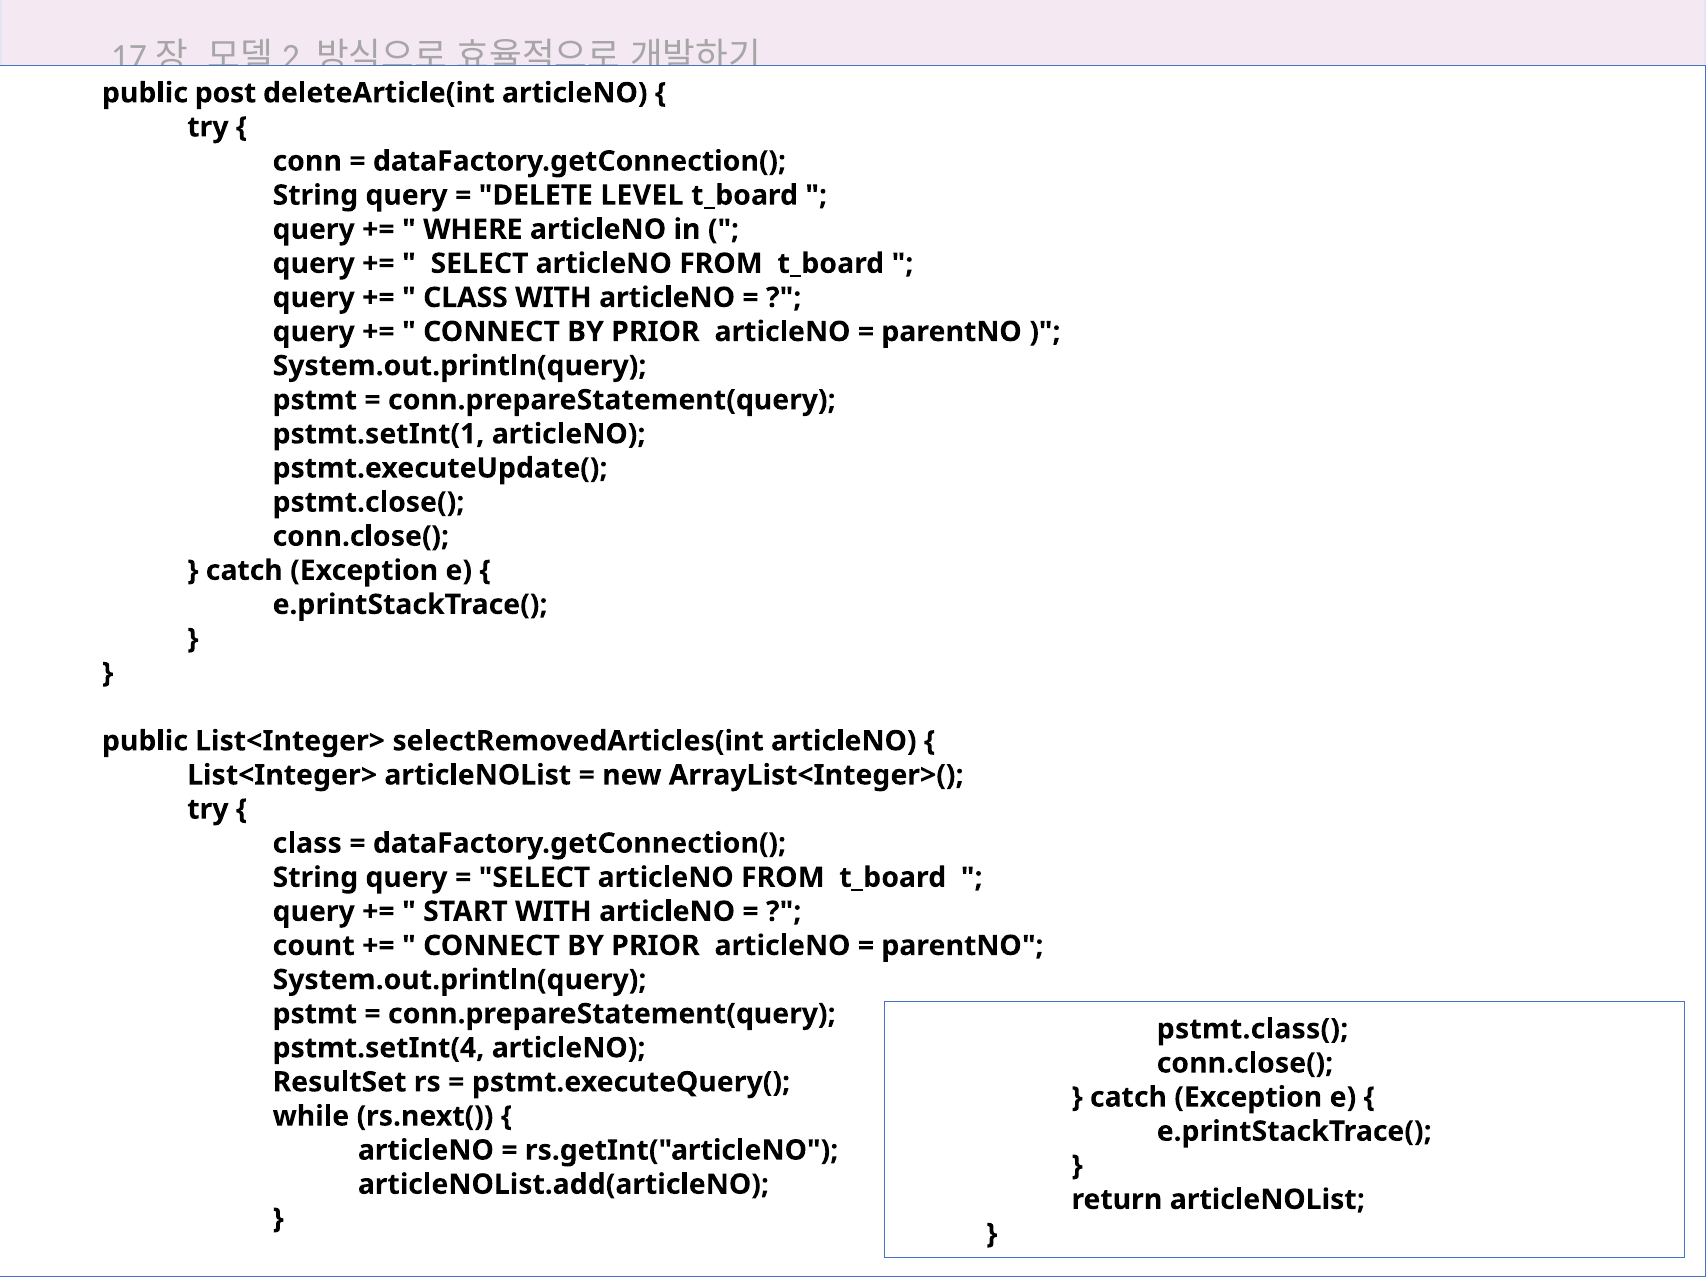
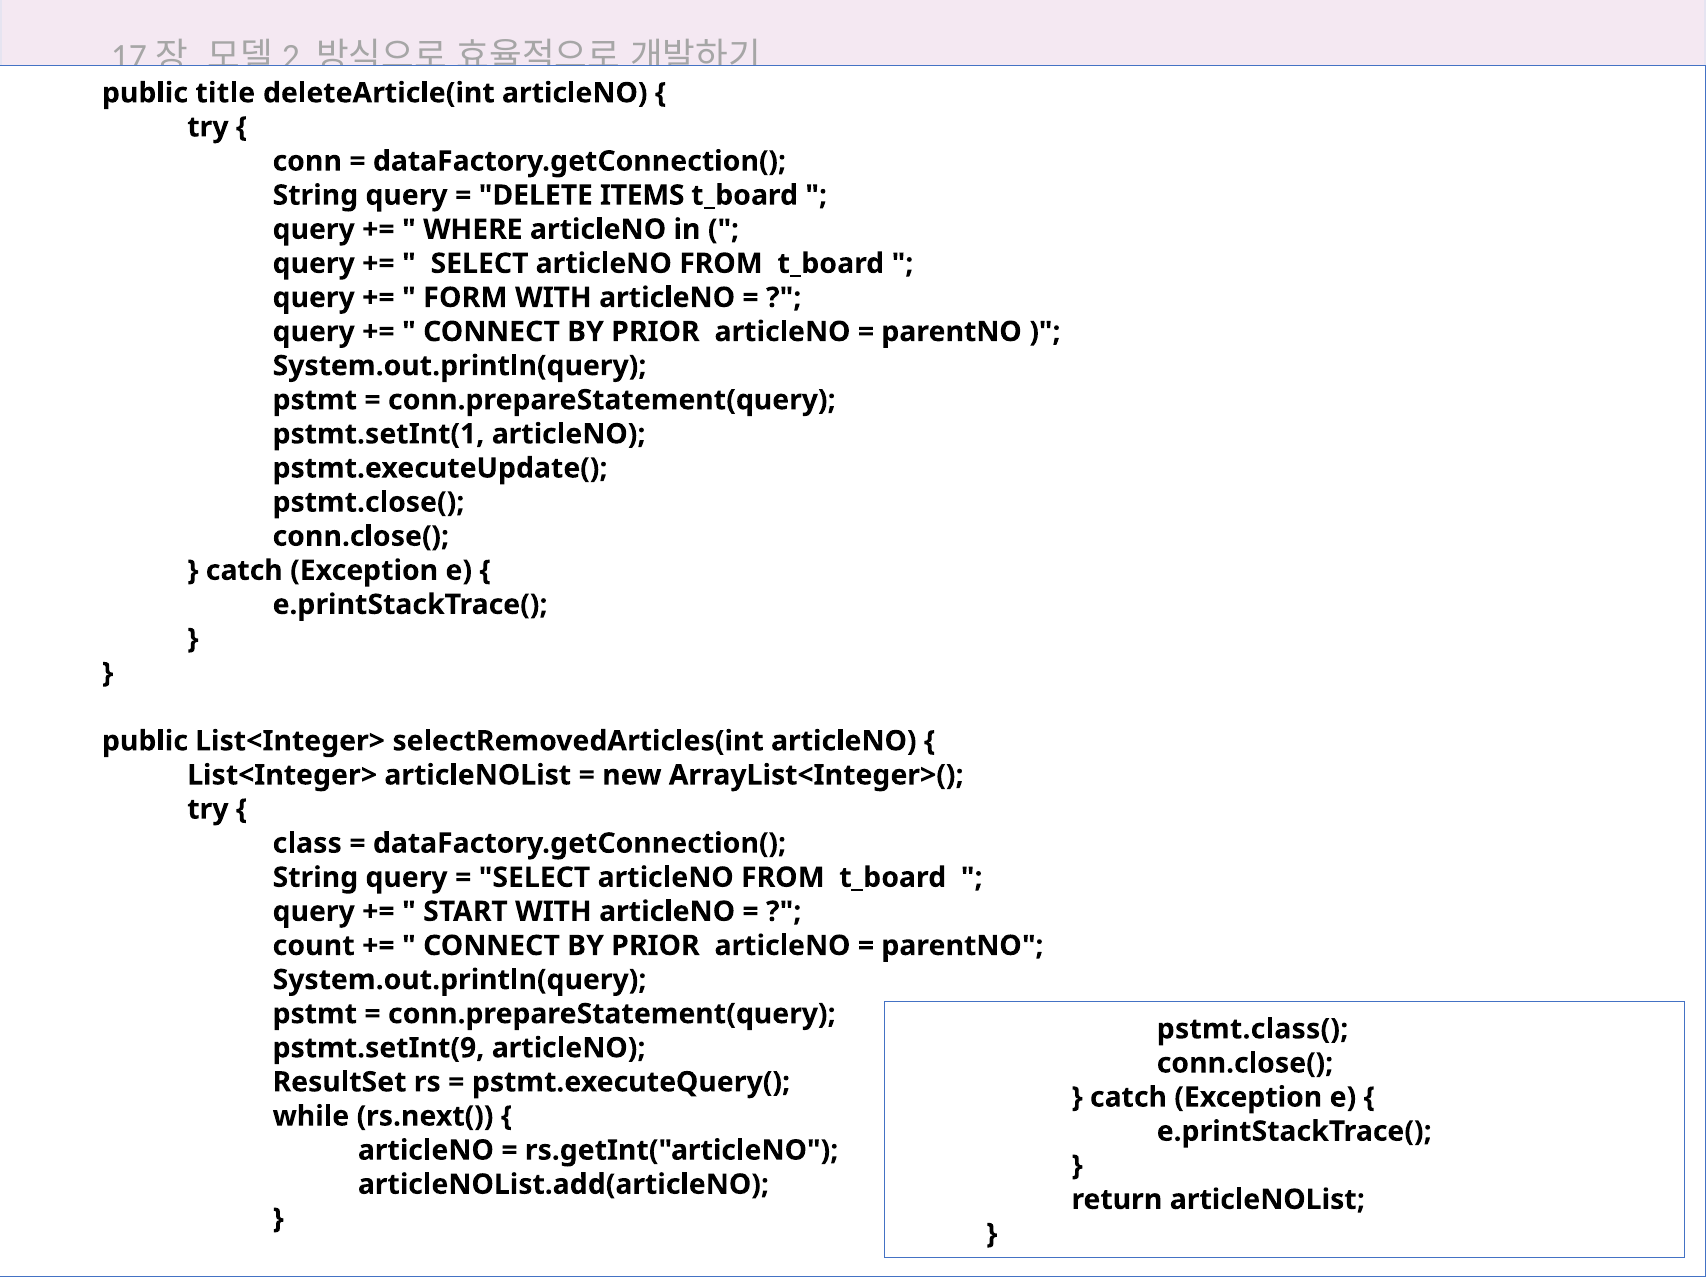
post: post -> title (225, 93)
LEVEL: LEVEL -> ITEMS (642, 195)
CLASS: CLASS -> FORM (465, 298)
pstmt.setInt(4: pstmt.setInt(4 -> pstmt.setInt(9 (378, 1048)
